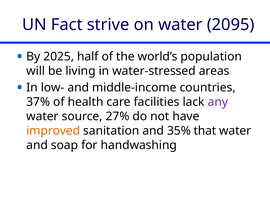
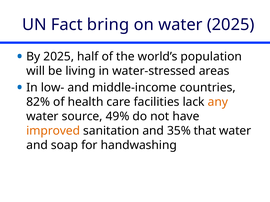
strive: strive -> bring (108, 25)
water 2095: 2095 -> 2025 (231, 25)
37%: 37% -> 82% (38, 102)
any colour: purple -> orange (218, 102)
27%: 27% -> 49% (118, 117)
